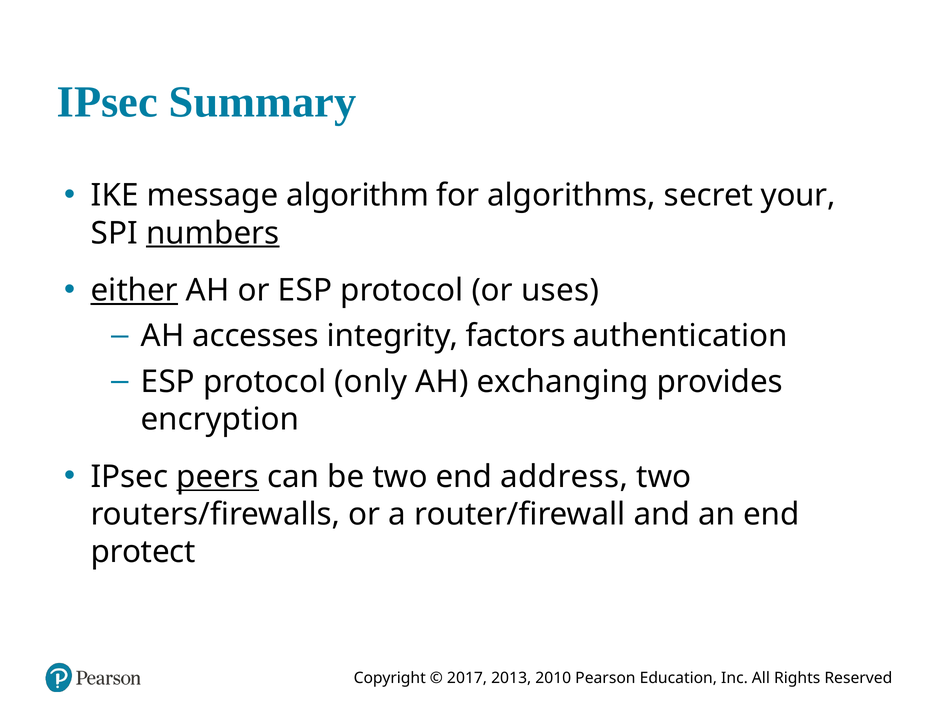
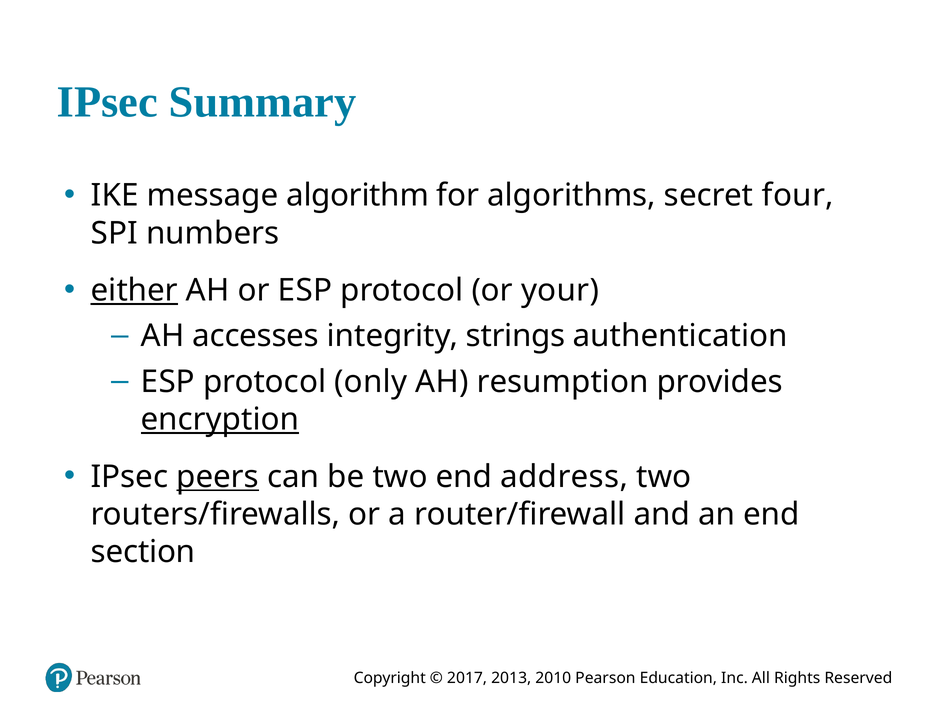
your: your -> four (798, 195)
numbers underline: present -> none (213, 233)
uses: uses -> your (560, 290)
factors: factors -> strings (516, 336)
exchanging: exchanging -> resumption (563, 381)
encryption underline: none -> present (220, 419)
protect: protect -> section (143, 552)
